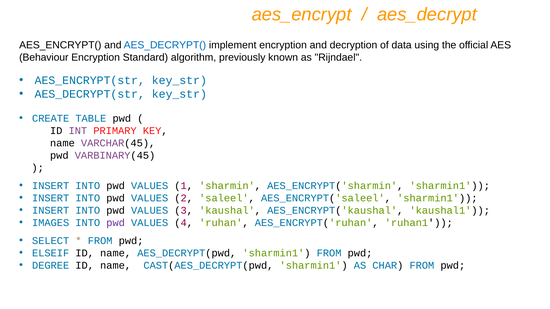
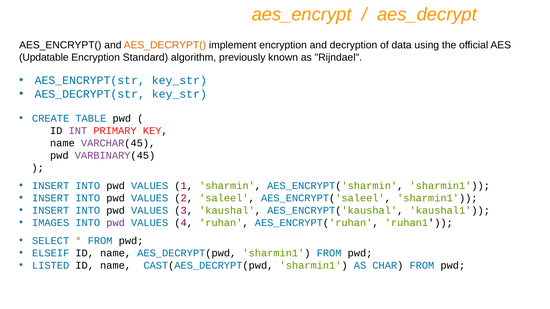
AES_DECRYPT( colour: blue -> orange (165, 45)
Behaviour: Behaviour -> Updatable (44, 57)
DEGREE: DEGREE -> LISTED (51, 266)
